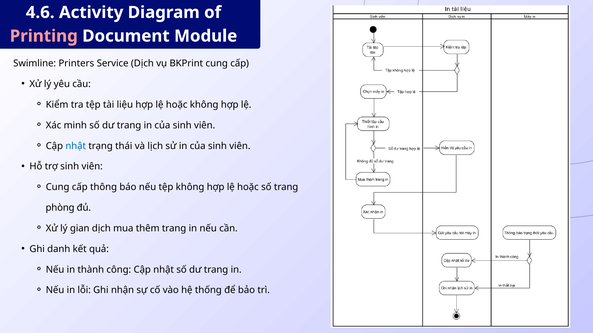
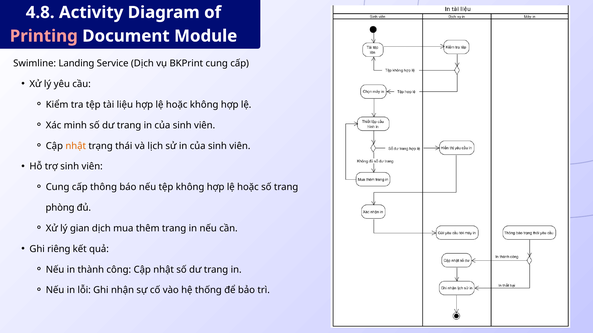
4.6: 4.6 -> 4.8 (40, 12)
Printers: Printers -> Landing (76, 64)
nhật colour: blue -> orange (76, 146)
danh: danh -> riêng (59, 249)
